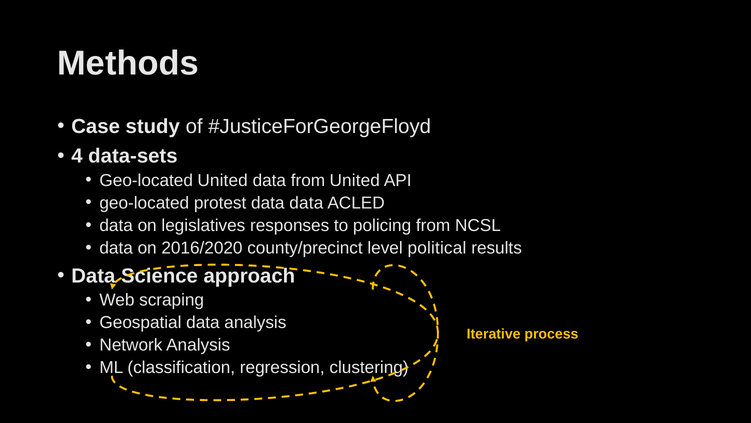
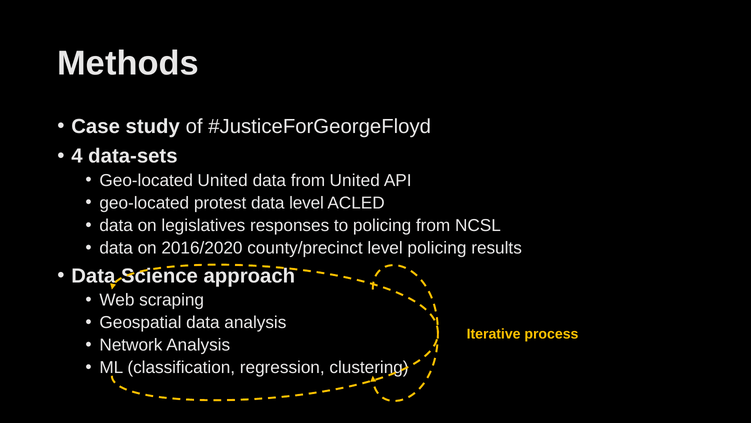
data data: data -> level (307, 203)
level political: political -> policing (437, 248)
